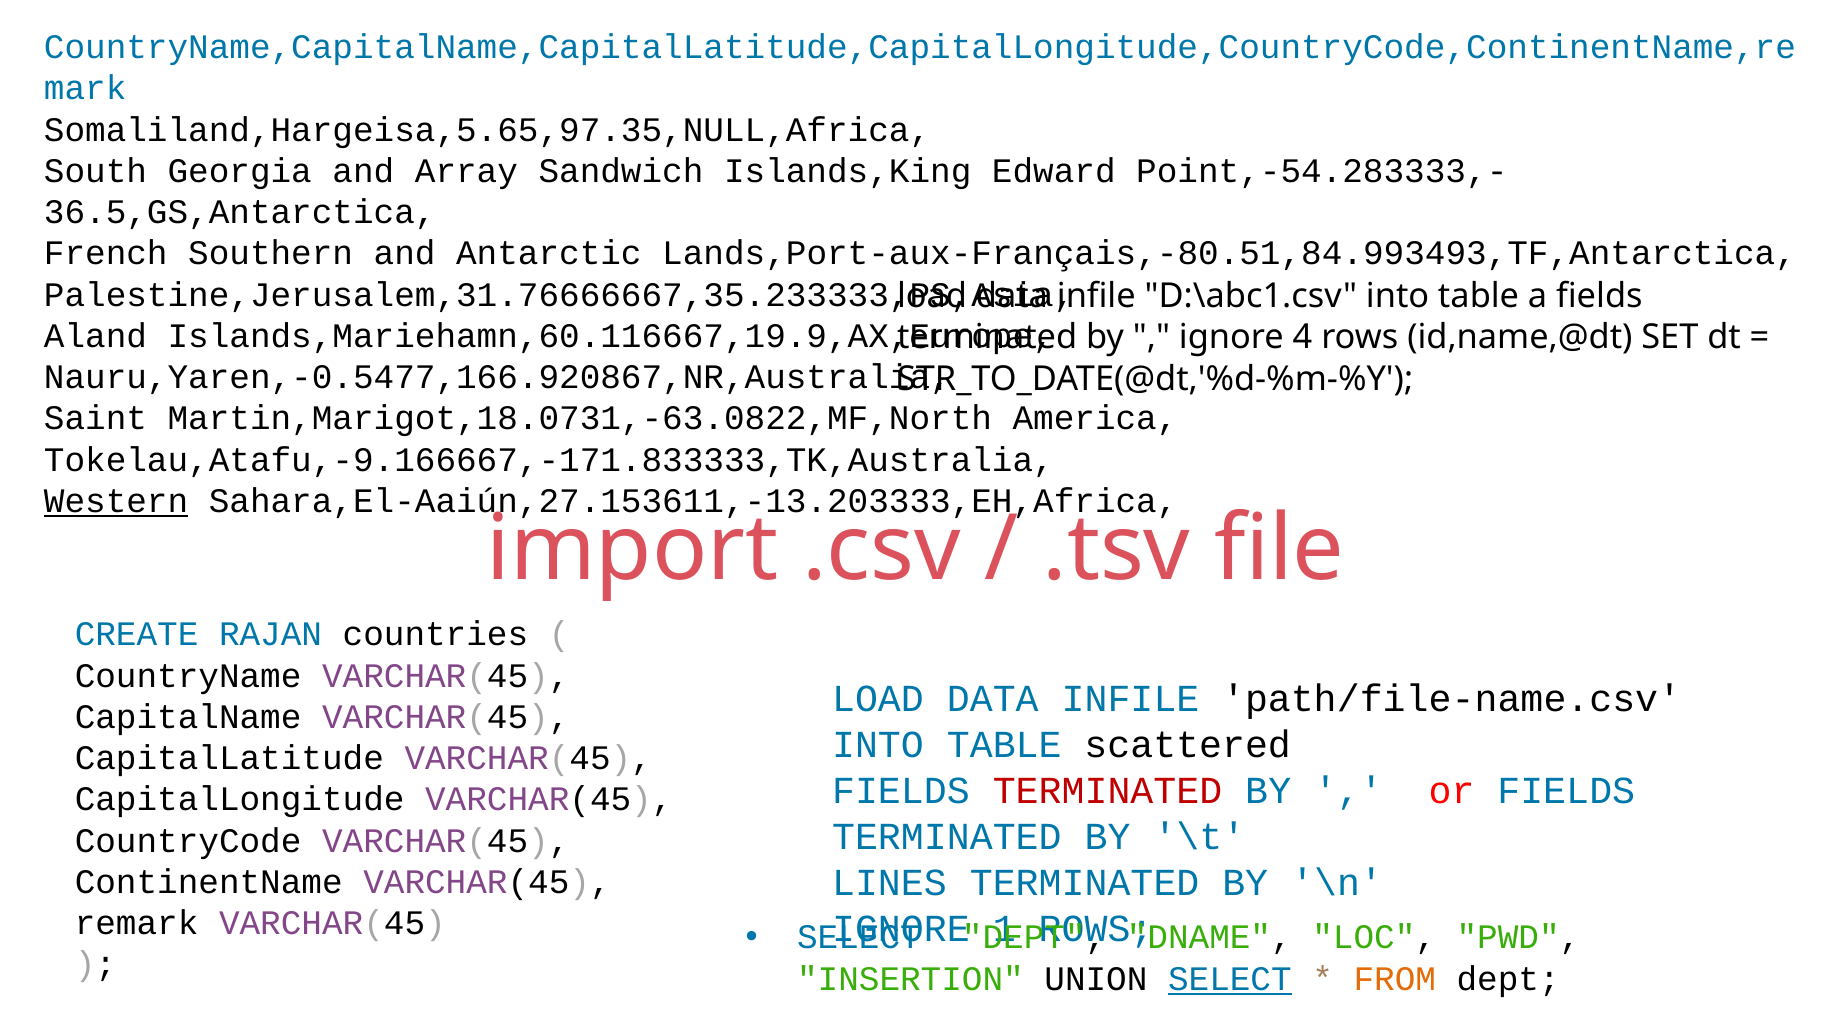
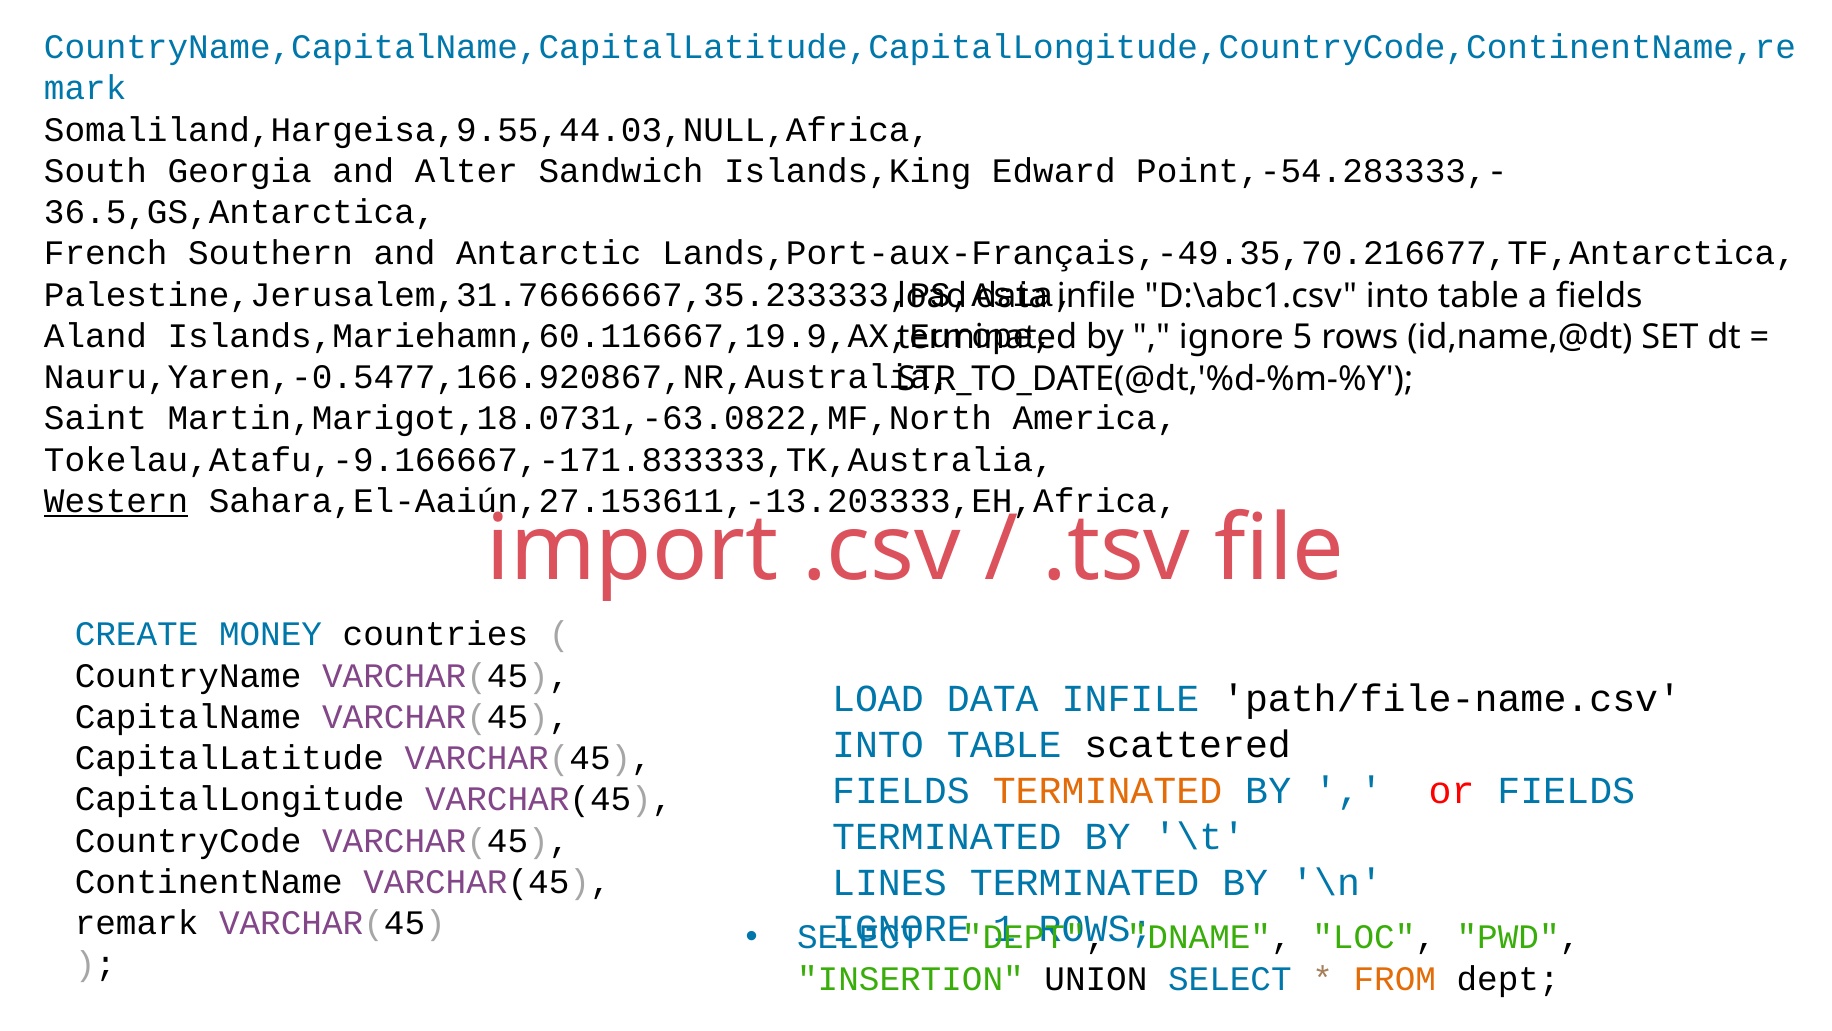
Somaliland,Hargeisa,5.65,97.35,NULL,Africa: Somaliland,Hargeisa,5.65,97.35,NULL,Africa -> Somaliland,Hargeisa,9.55,44.03,NULL,Africa (487, 130)
Array: Array -> Alter (466, 171)
Lands,Port-aux-Français,-80.51,84.993493,TF,Antarctica: Lands,Port-aux-Français,-80.51,84.993493,TF,Antarctica -> Lands,Port-aux-Français,-49.35,70.216677,TF,Antarctica (1229, 253)
4: 4 -> 5 (1302, 337)
RAJAN: RAJAN -> MONEY (271, 634)
TERMINATED colour: red -> orange (1108, 791)
SELECT underline: present -> none (1230, 978)
